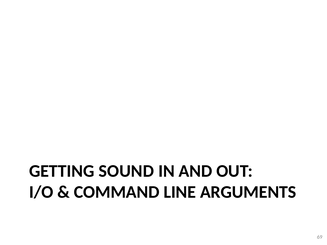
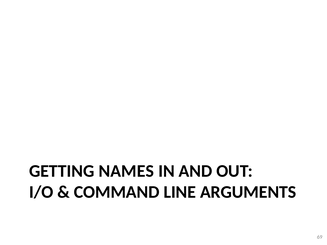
SOUND: SOUND -> NAMES (126, 171)
